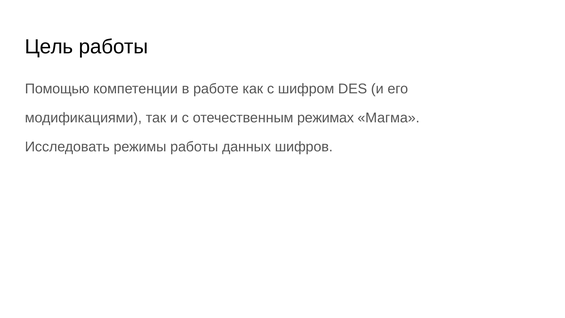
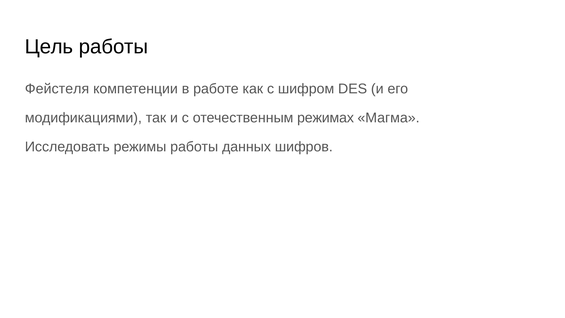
Помощью: Помощью -> Фейстеля (57, 89)
